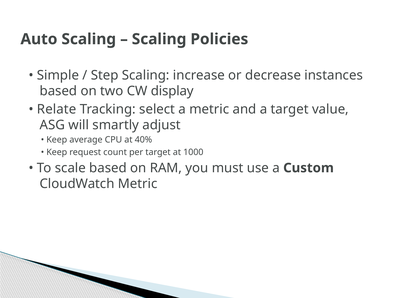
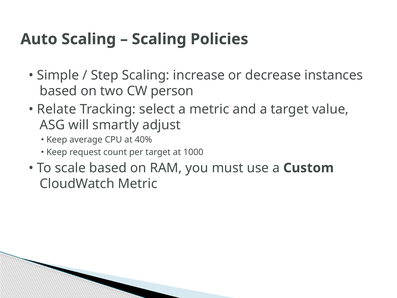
display: display -> person (172, 91)
